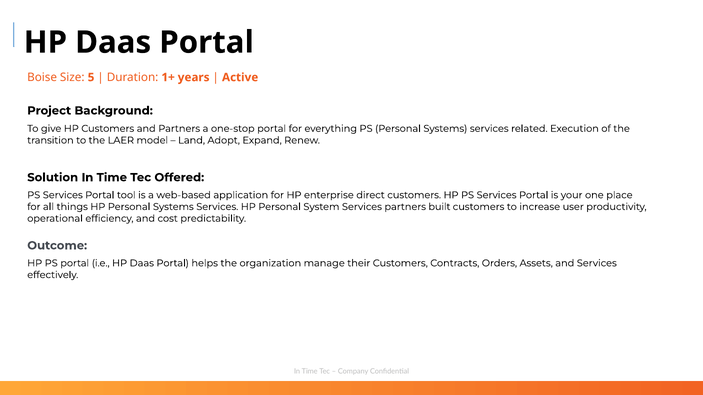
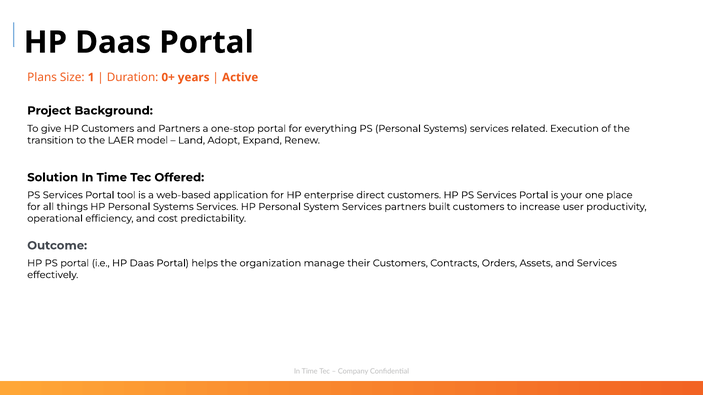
Boise: Boise -> Plans (42, 77)
5: 5 -> 1 (91, 77)
1+: 1+ -> 0+ (168, 77)
